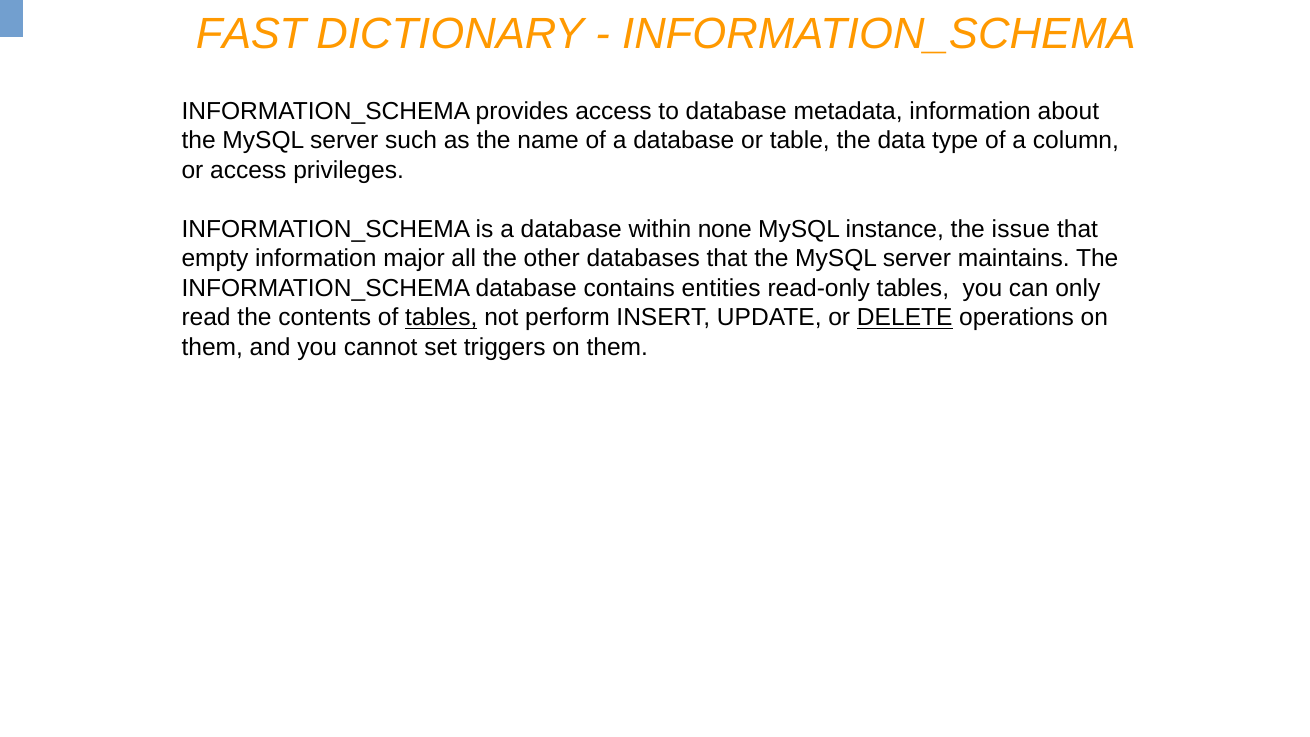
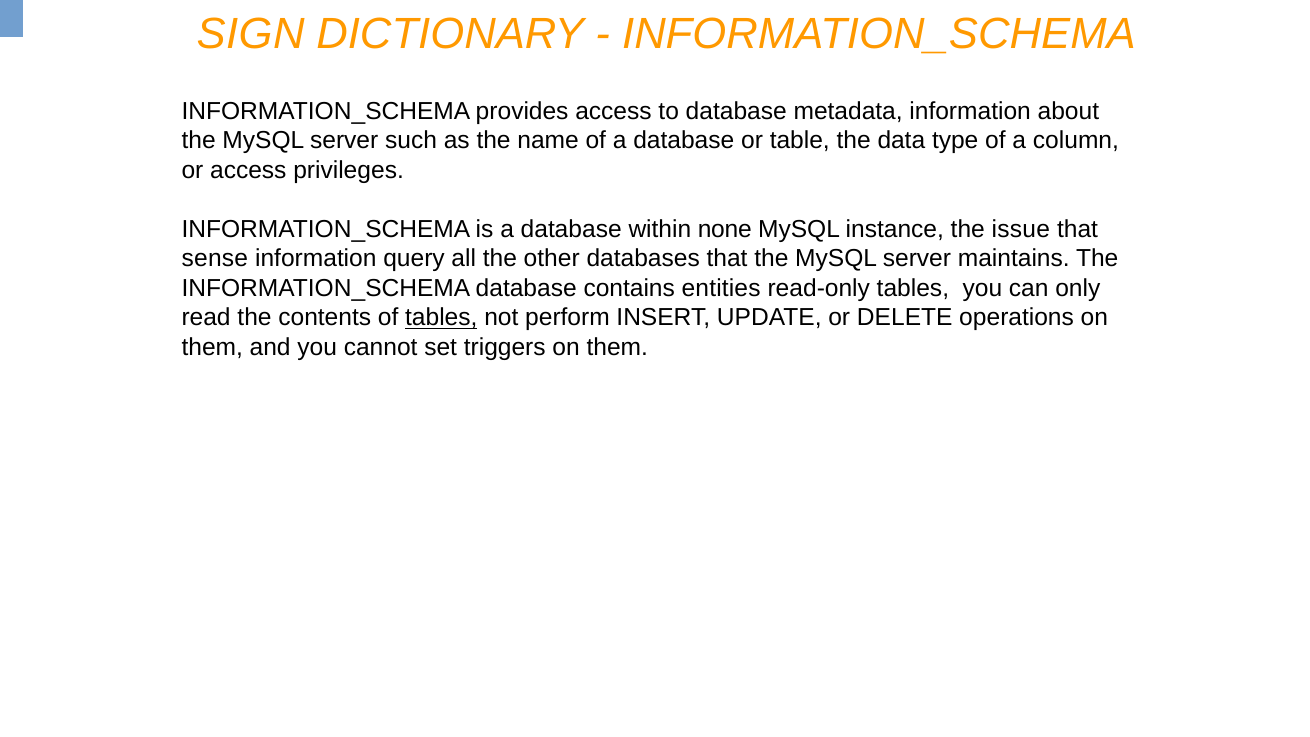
FAST: FAST -> SIGN (251, 34)
empty: empty -> sense (215, 259)
major: major -> query (414, 259)
DELETE underline: present -> none (905, 318)
